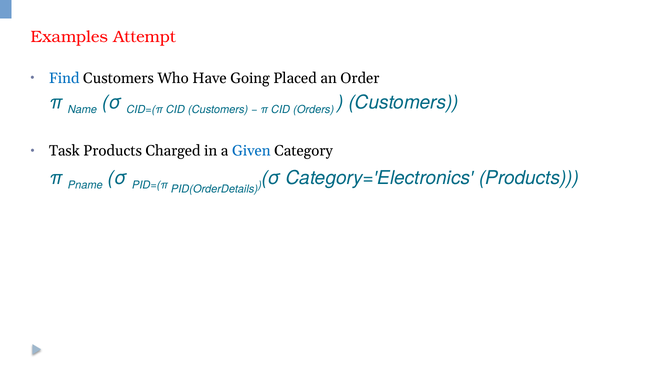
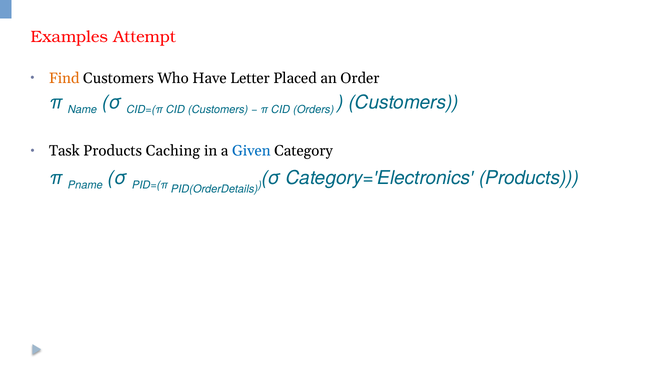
Find colour: blue -> orange (64, 78)
Going: Going -> Letter (250, 78)
Charged: Charged -> Caching (173, 151)
